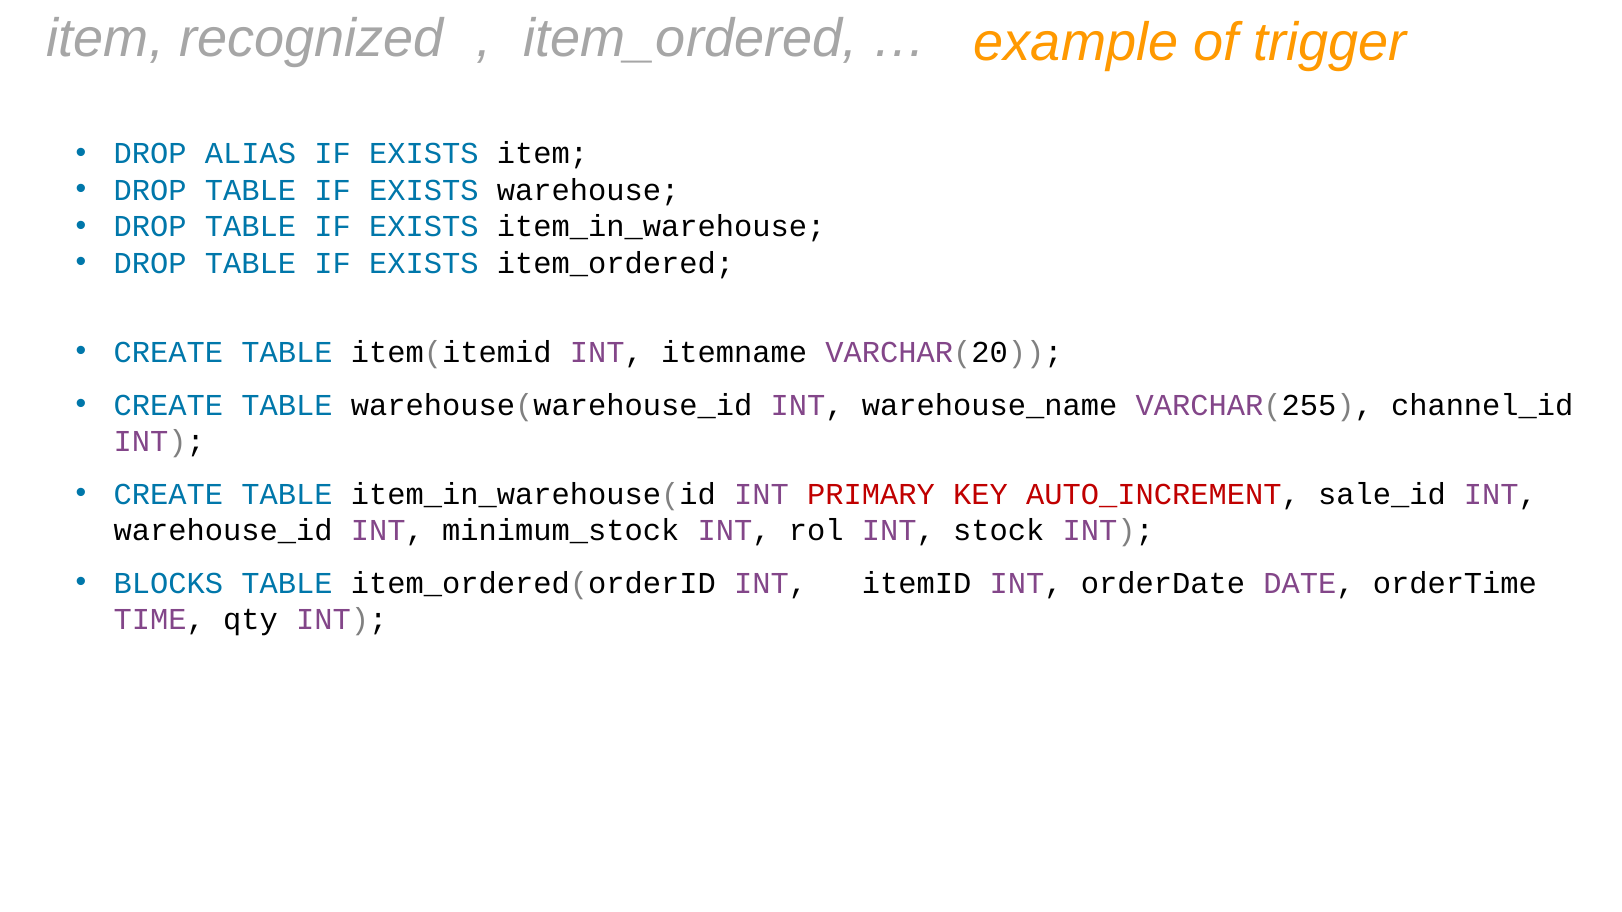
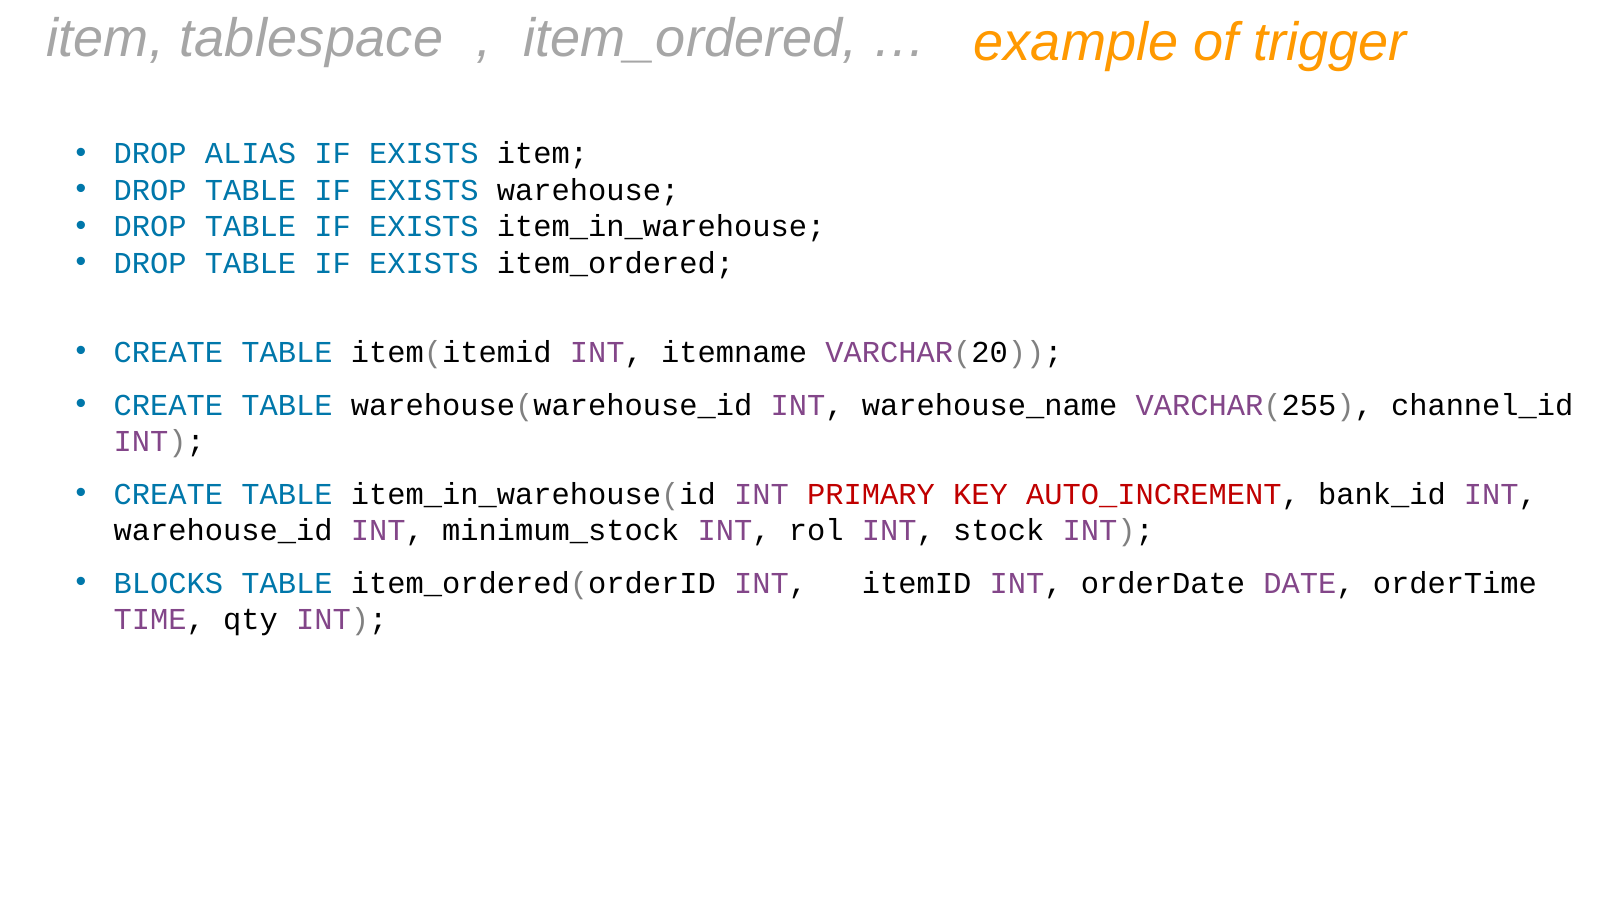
recognized: recognized -> tablespace (311, 39)
sale_id: sale_id -> bank_id (1382, 494)
